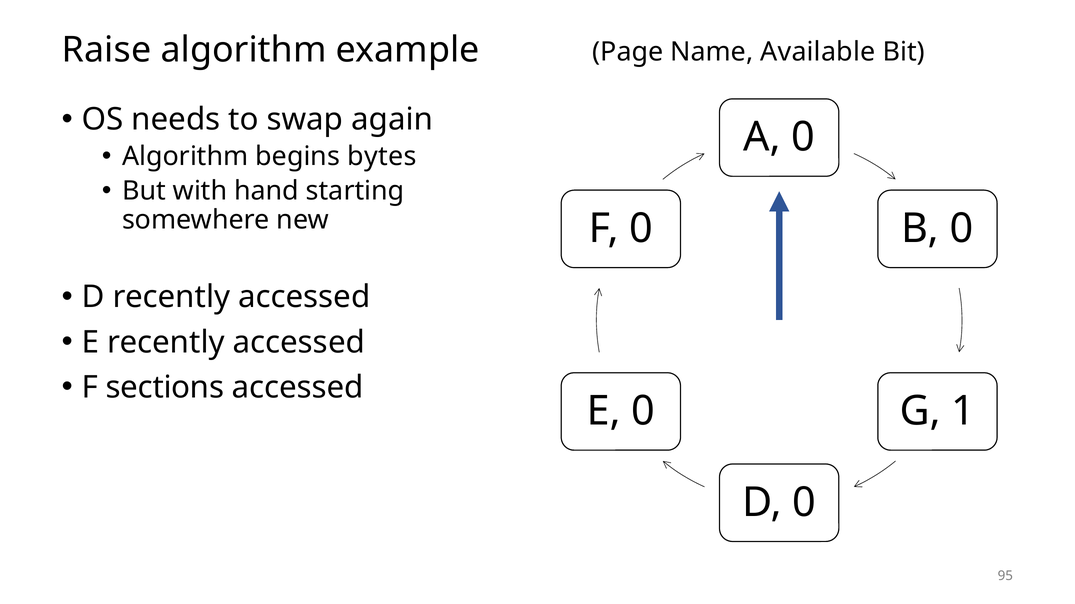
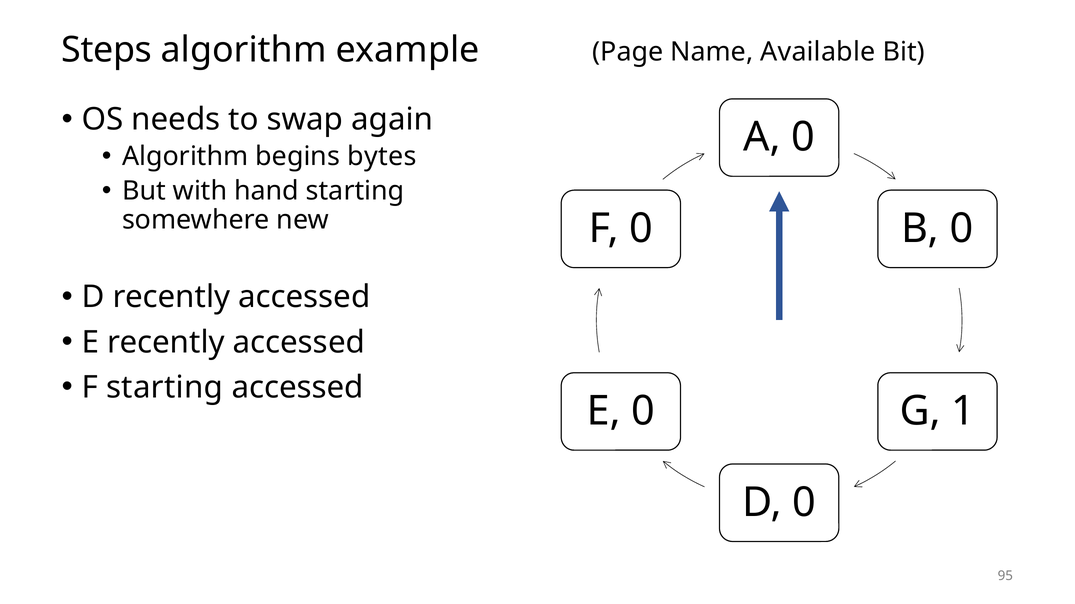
Raise: Raise -> Steps (107, 50)
F sections: sections -> starting (165, 388)
